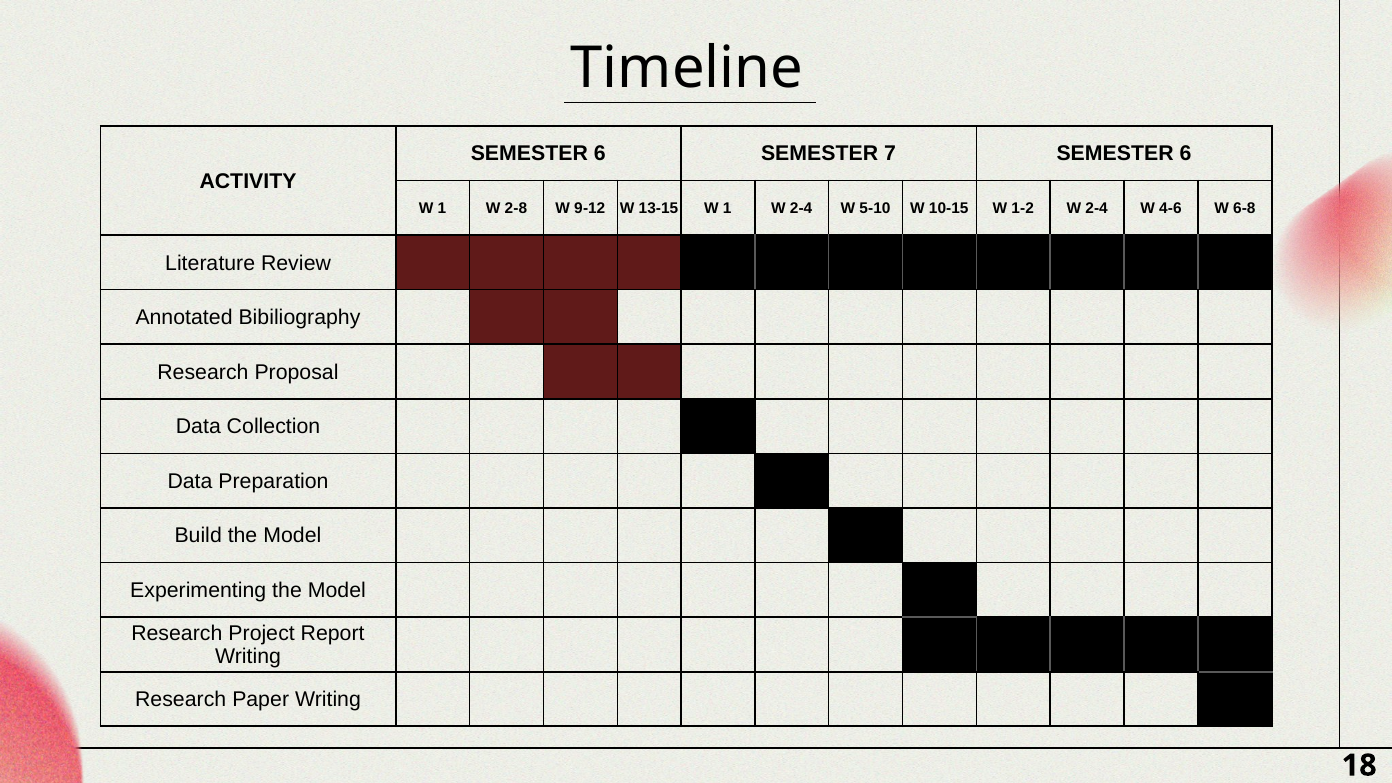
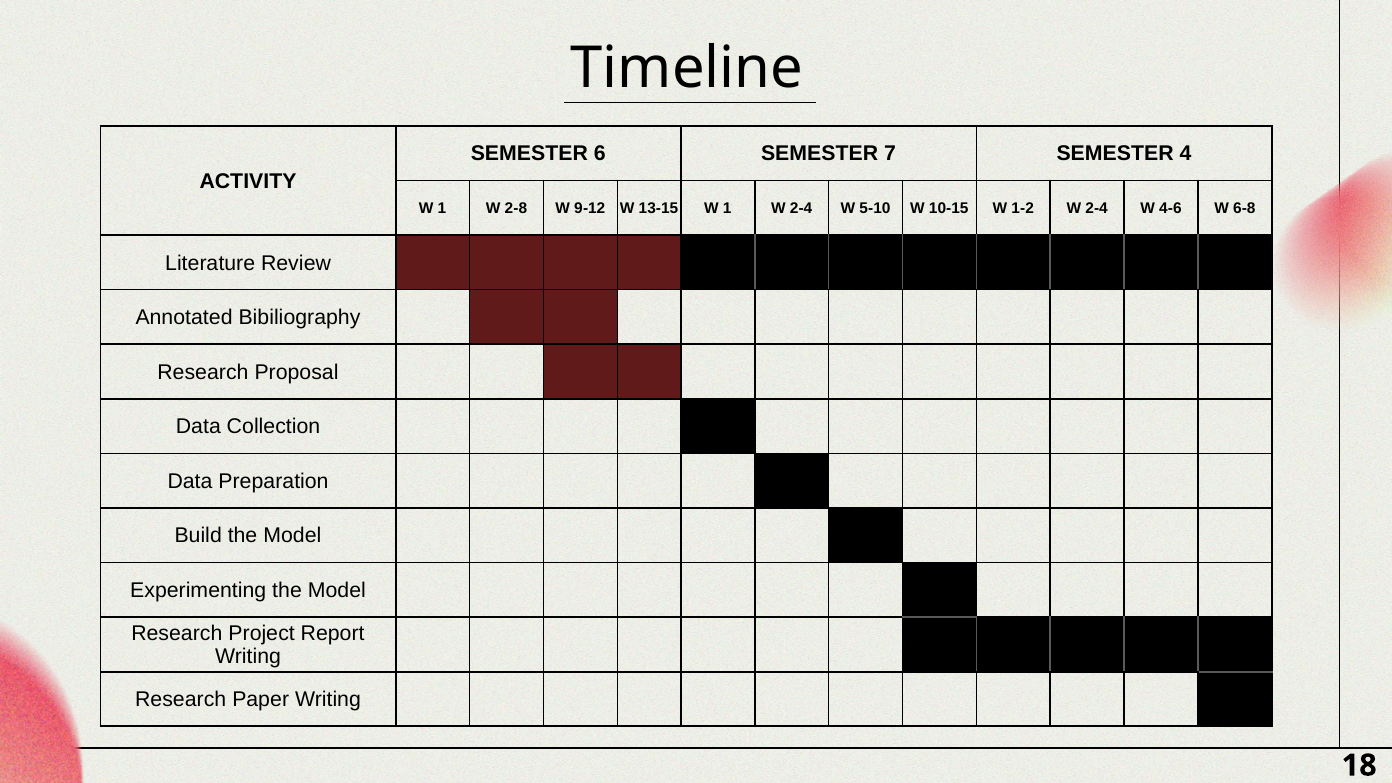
7 SEMESTER 6: 6 -> 4 (1186, 154)
